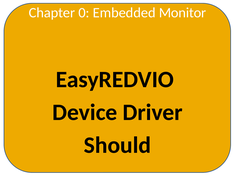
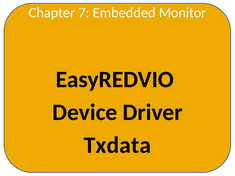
0: 0 -> 7 (84, 13)
Should: Should -> Txdata (117, 145)
